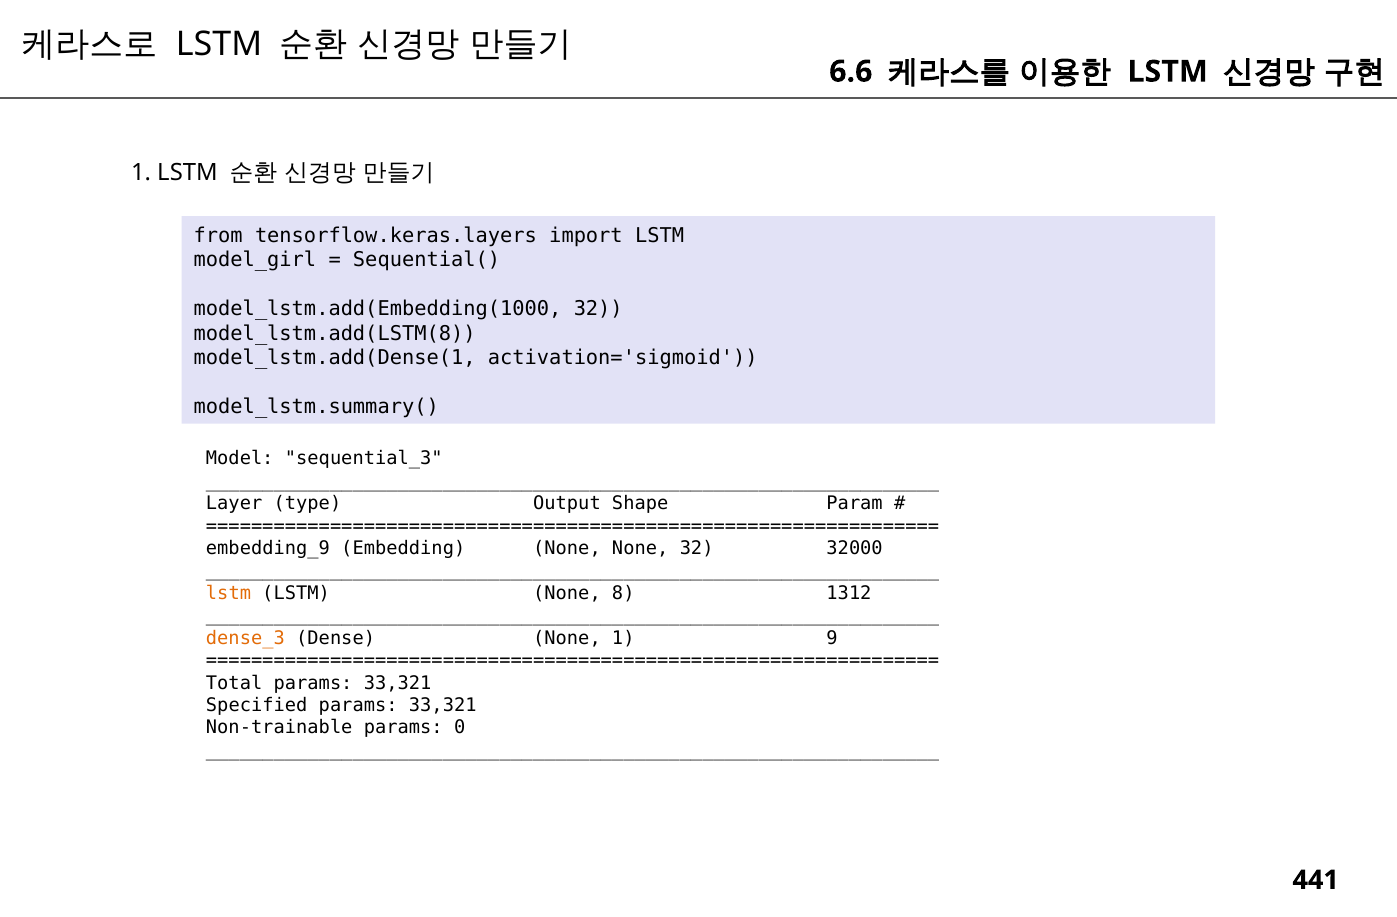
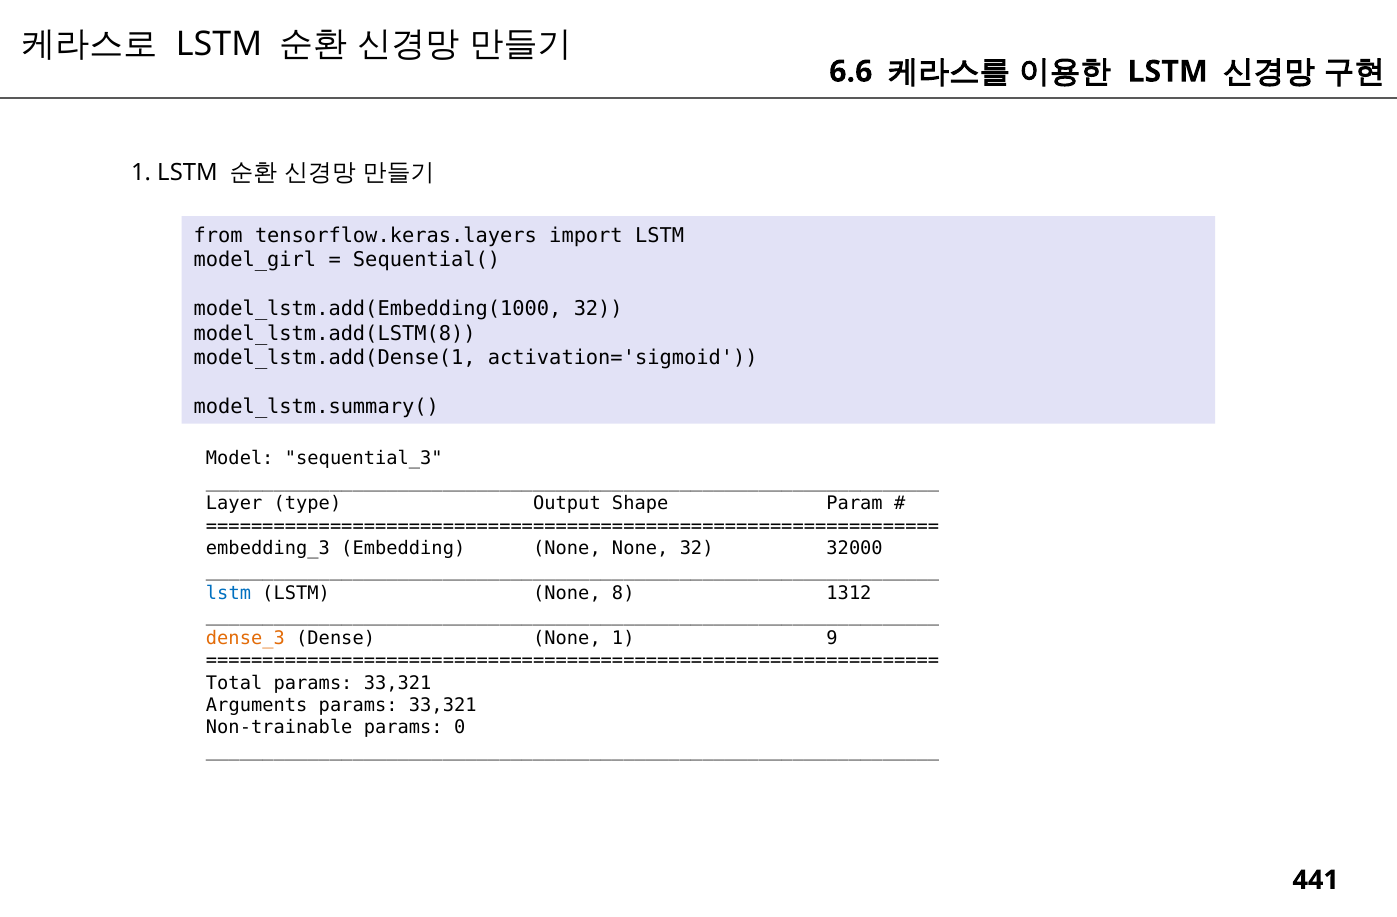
embedding_9: embedding_9 -> embedding_3 (268, 549)
lstm colour: orange -> blue (228, 594)
Specified: Specified -> Arguments (257, 706)
